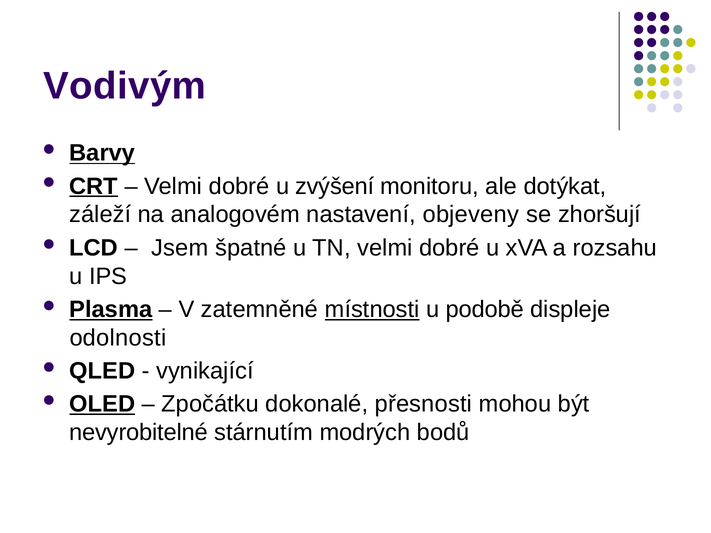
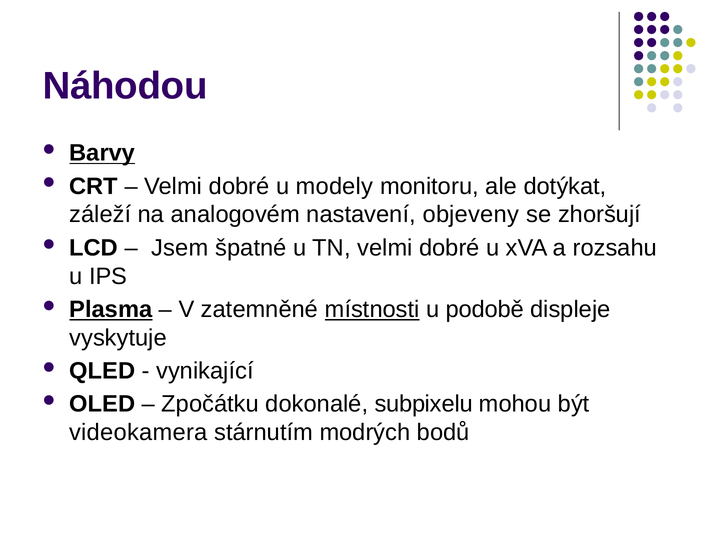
Vodivým: Vodivým -> Náhodou (125, 86)
CRT underline: present -> none (94, 186)
zvýšení: zvýšení -> modely (334, 186)
odolnosti: odolnosti -> vyskytuje (118, 338)
OLED underline: present -> none (102, 404)
přesnosti: přesnosti -> subpixelu (424, 404)
nevyrobitelné: nevyrobitelné -> videokamera (138, 433)
